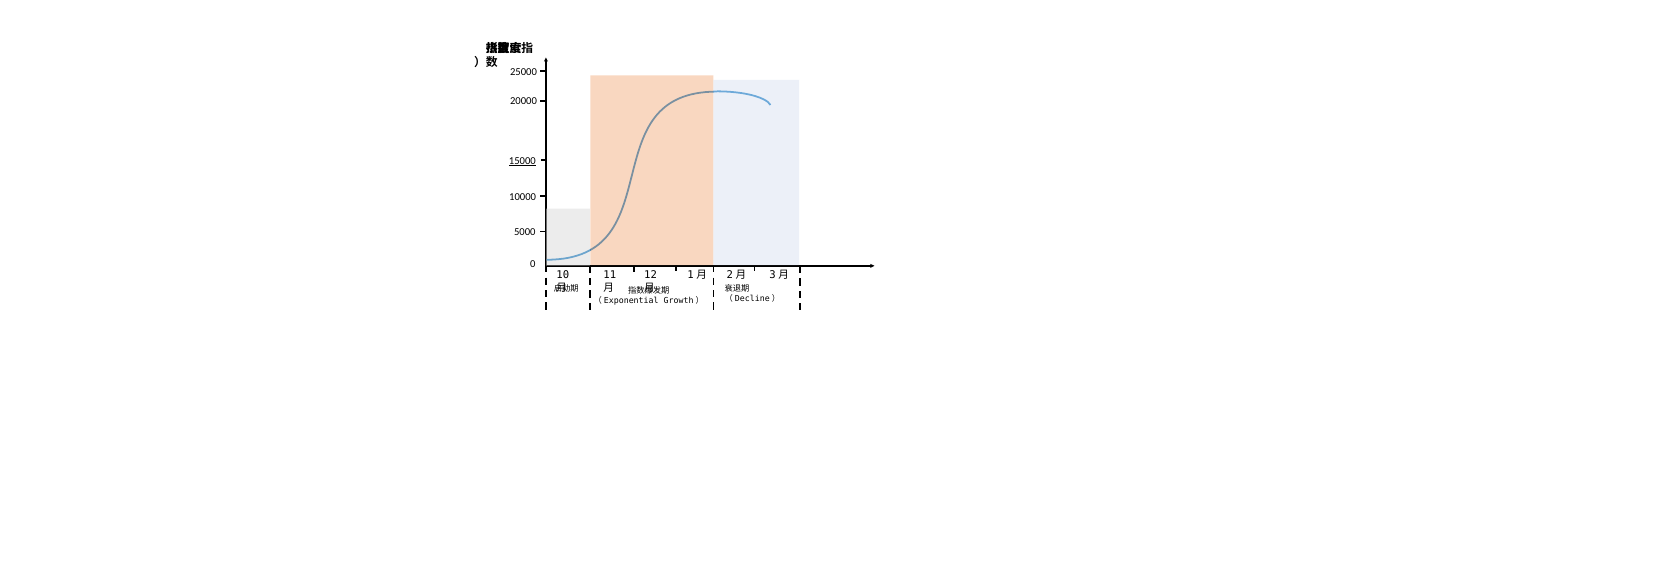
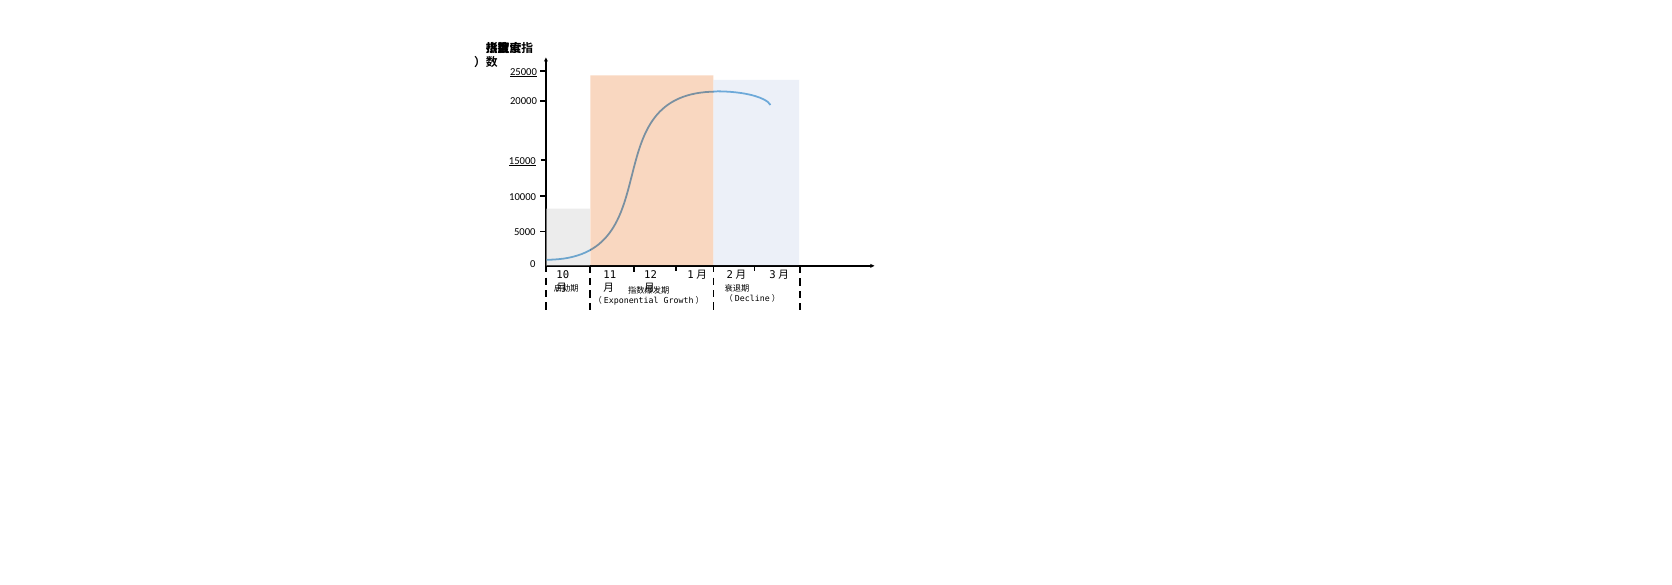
25000 underline: none -> present (524, 72)
